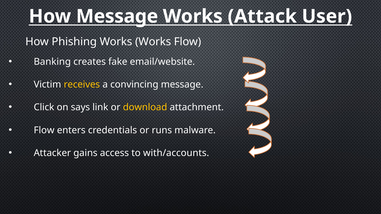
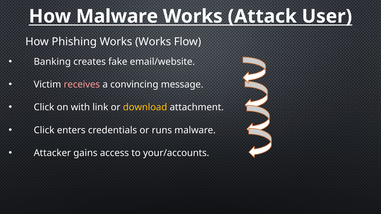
How Message: Message -> Malware (117, 16)
receives colour: yellow -> pink (82, 85)
says: says -> with (80, 107)
Flow: Flow -> Click (44, 130)
with/accounts: with/accounts -> your/accounts (176, 153)
